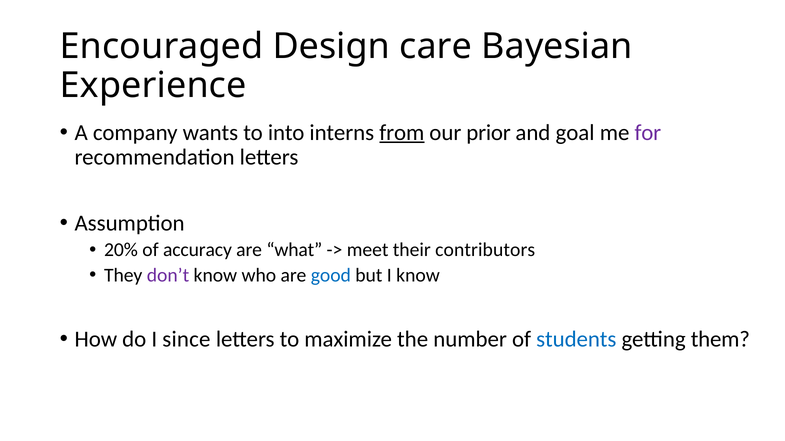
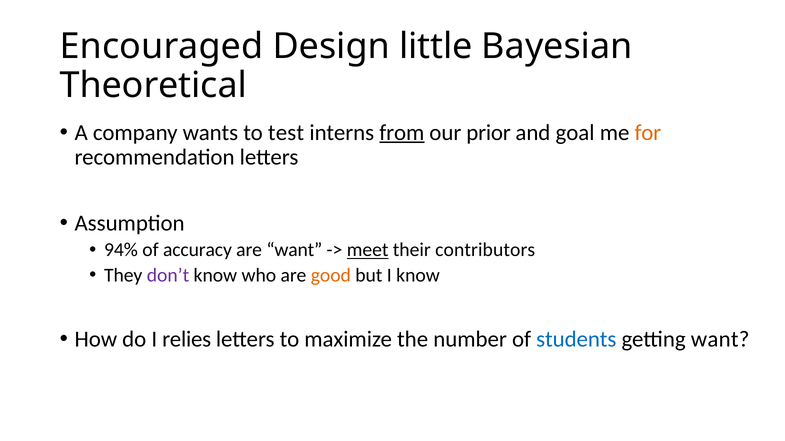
care: care -> little (436, 47)
Experience: Experience -> Theoretical (153, 85)
into: into -> test (286, 133)
for colour: purple -> orange (648, 133)
20%: 20% -> 94% (121, 250)
are what: what -> want (294, 250)
meet underline: none -> present (368, 250)
good colour: blue -> orange (331, 276)
since: since -> relies (187, 340)
getting them: them -> want (720, 340)
